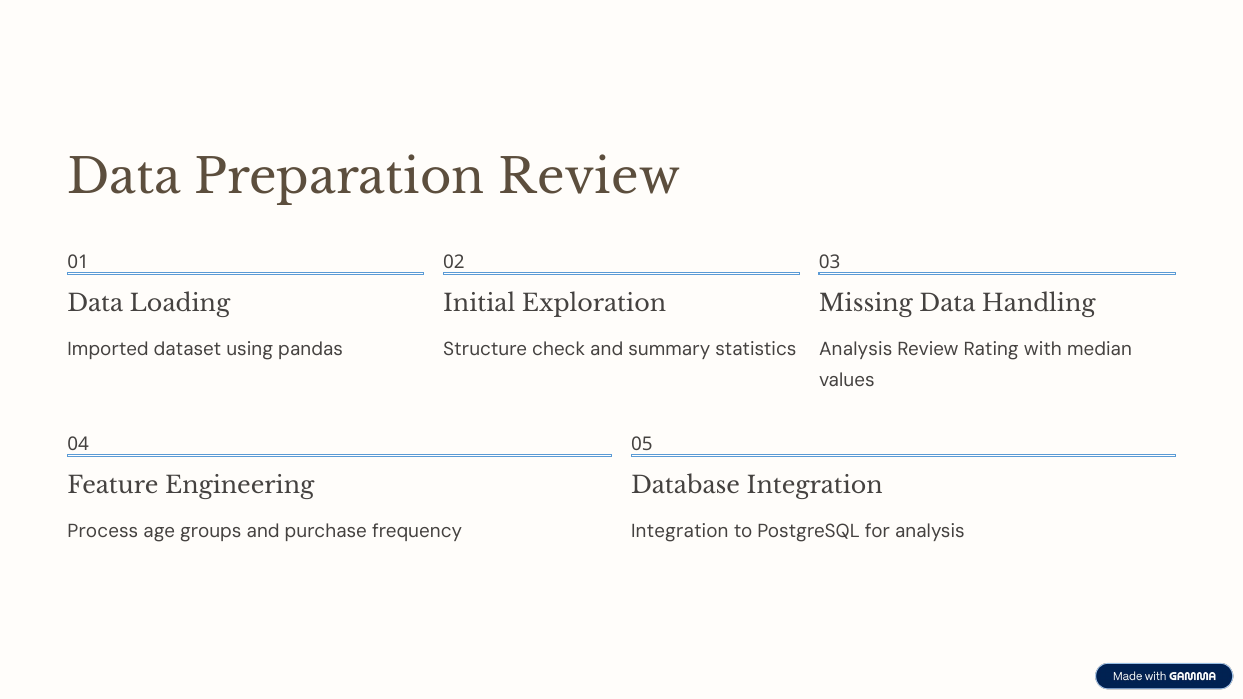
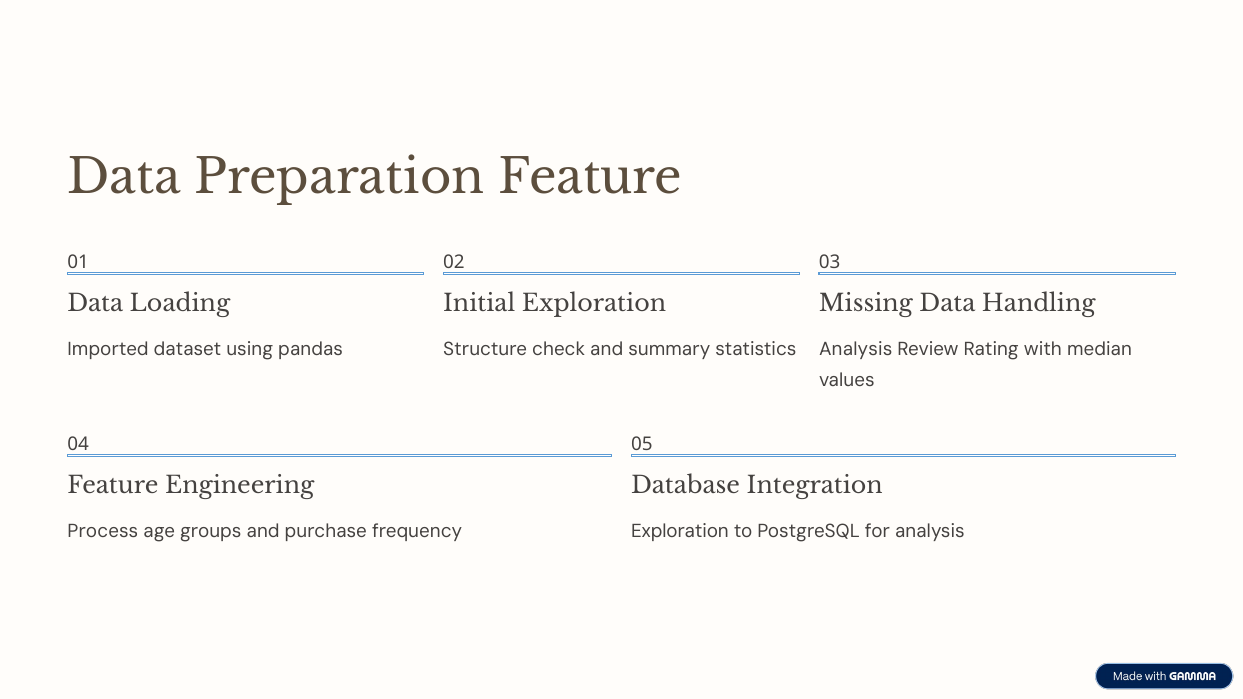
Preparation Review: Review -> Feature (590, 178)
Integration: Integration -> Exploration (680, 531)
